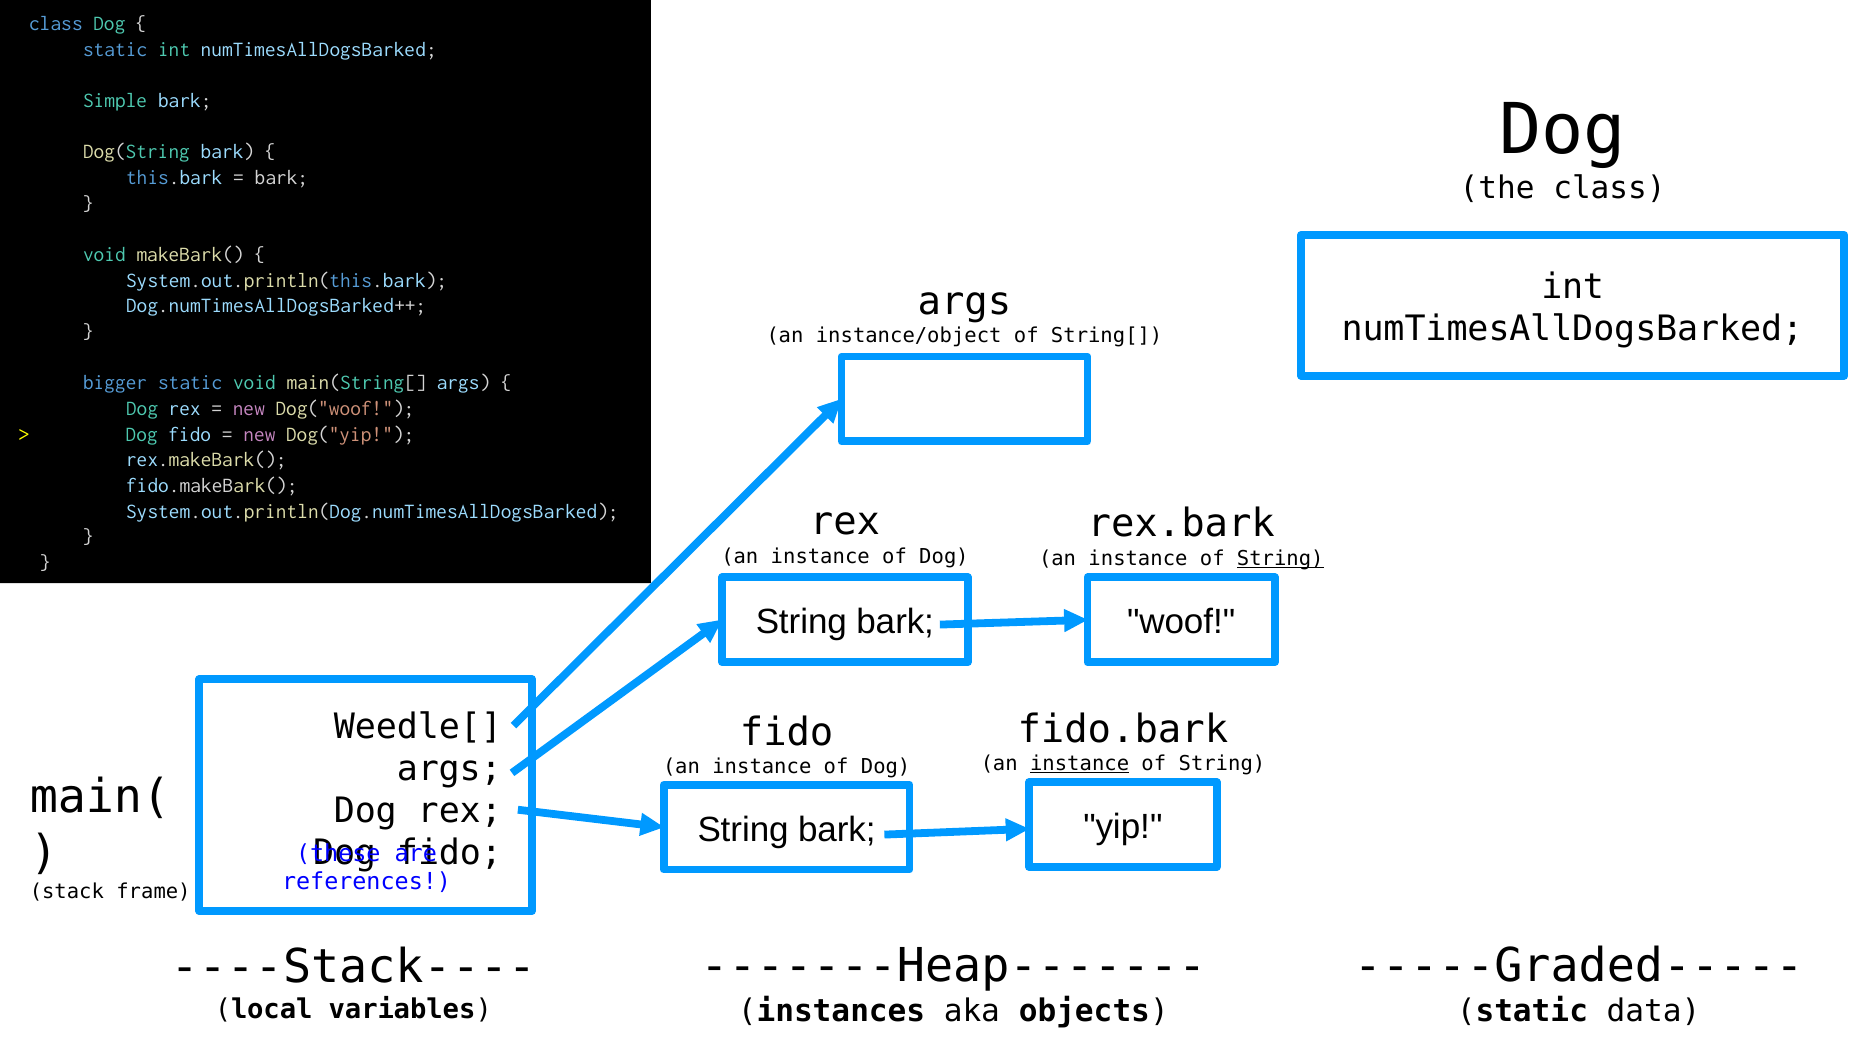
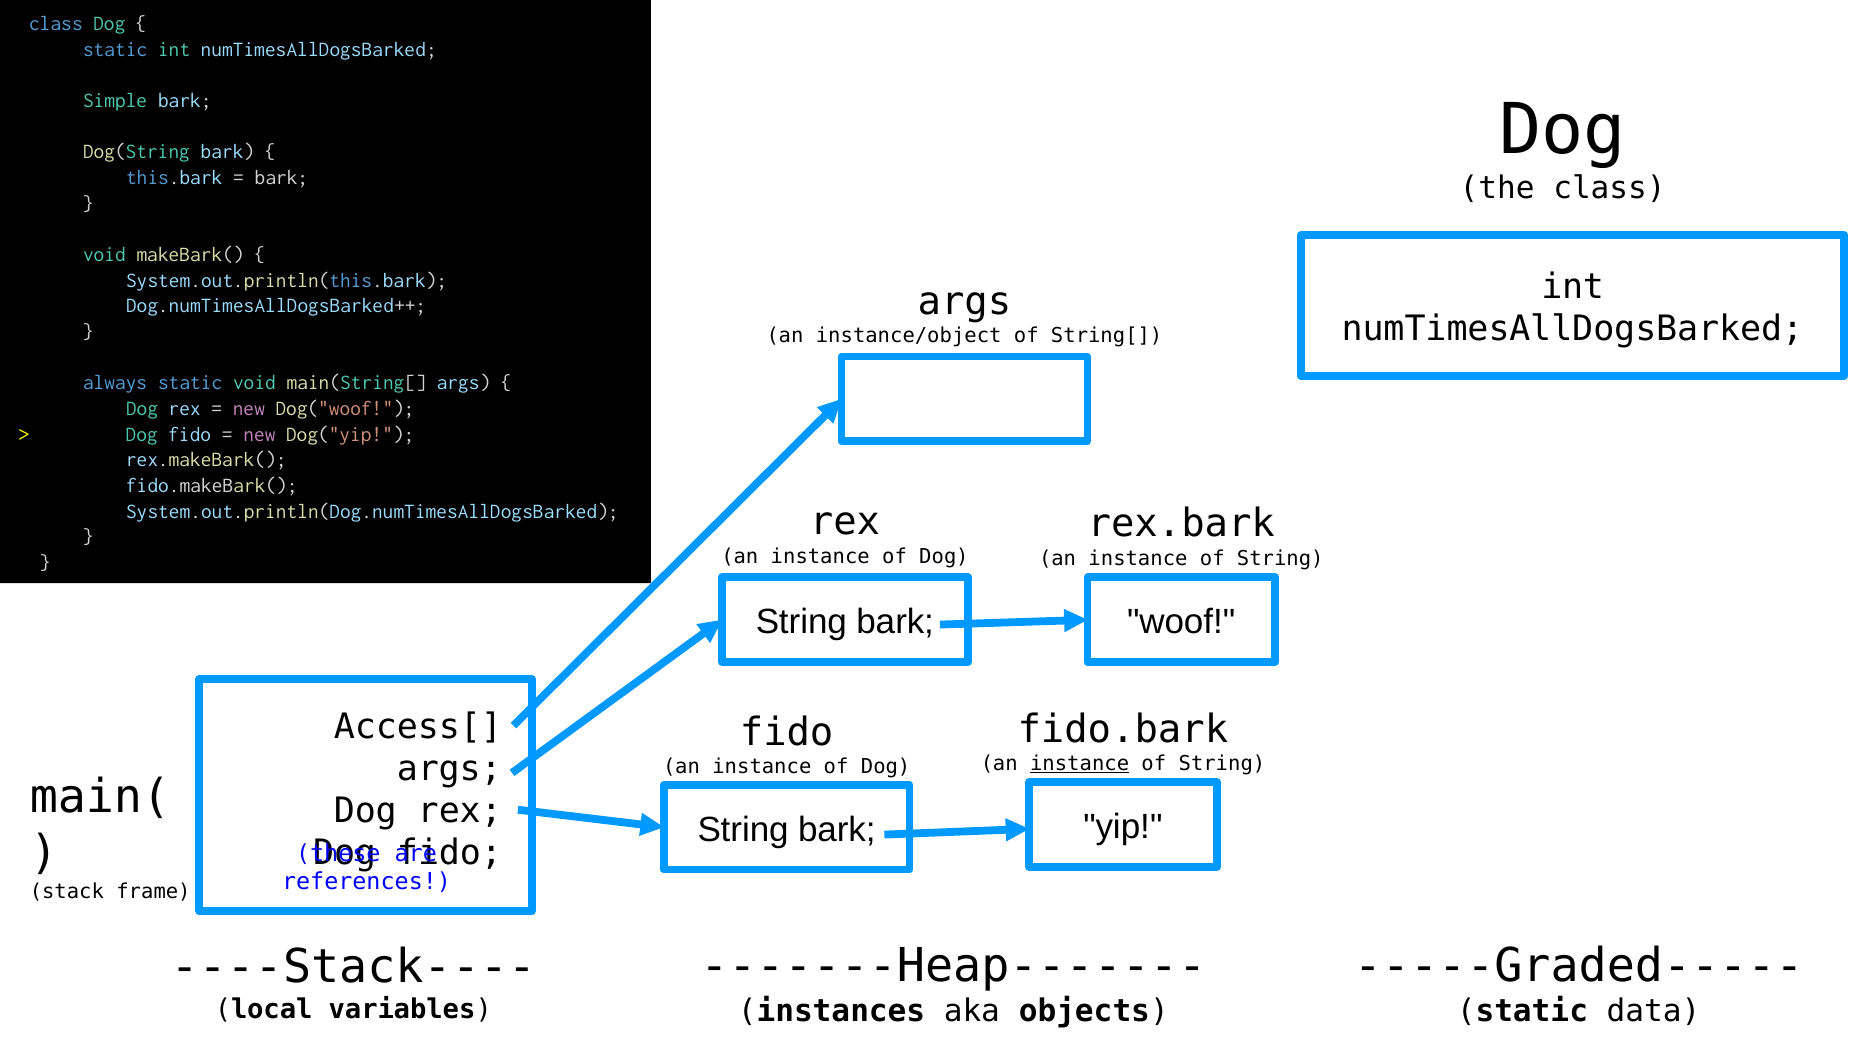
bigger: bigger -> always (115, 383)
String underline: present -> none (1280, 559)
Weedle[: Weedle[ -> Access[ (418, 727)
